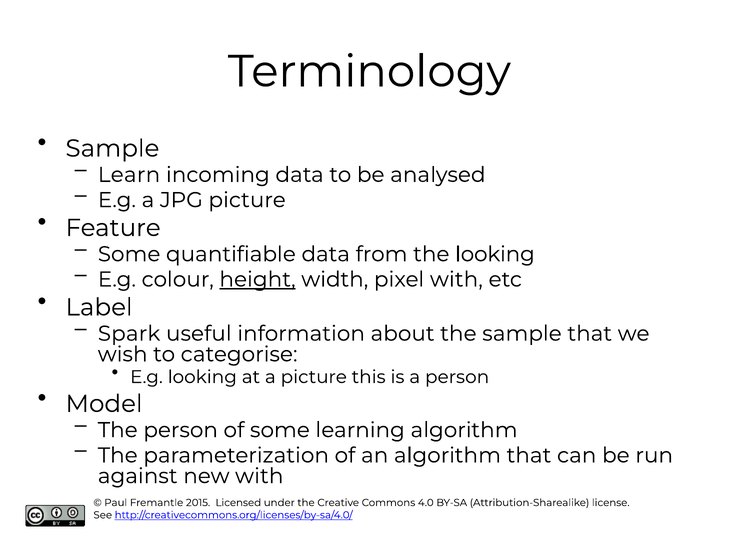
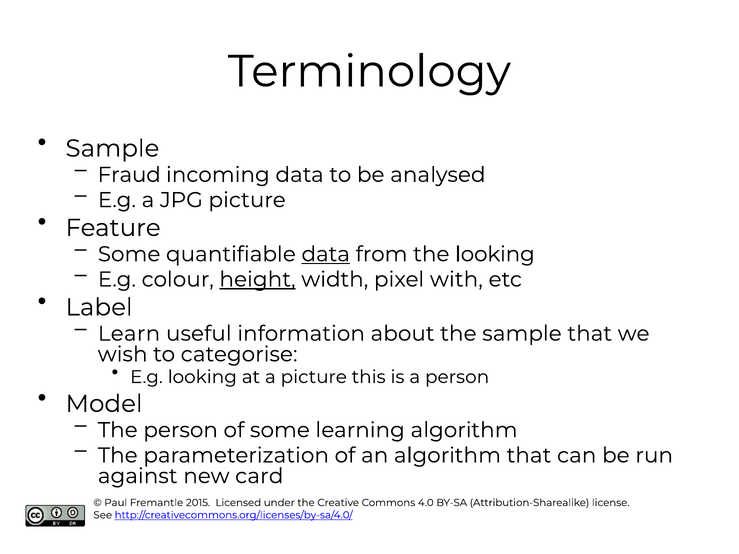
Learn: Learn -> Fraud (129, 175)
data underline: none -> present (326, 254)
Spark: Spark -> Learn (129, 334)
new with: with -> card (259, 476)
